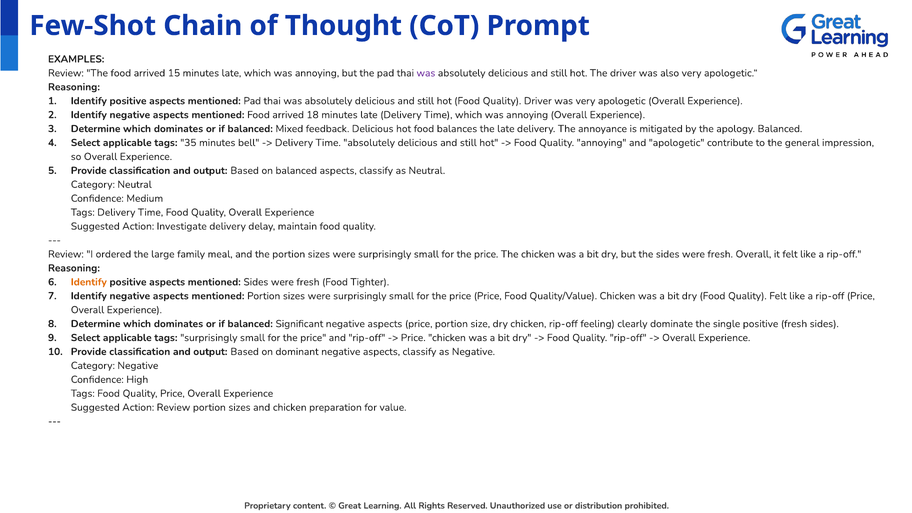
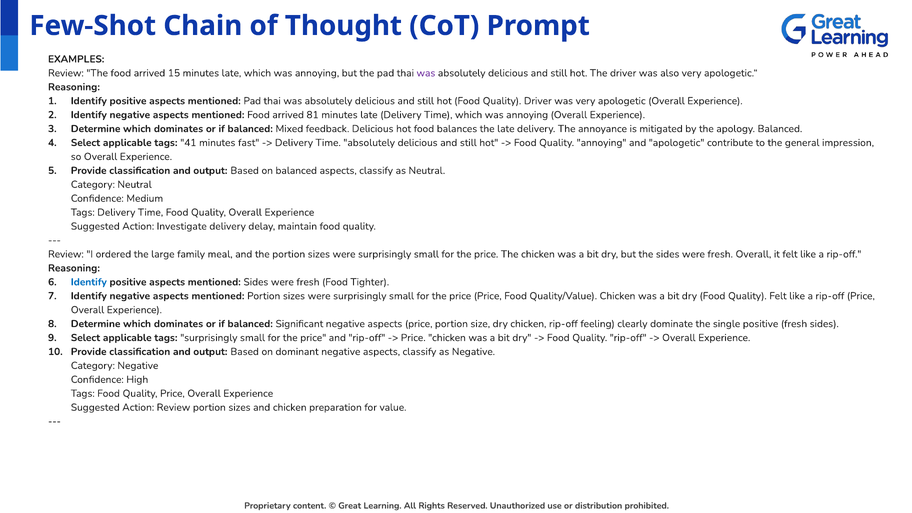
18: 18 -> 81 (313, 115)
35: 35 -> 41 (188, 143)
bell: bell -> fast (249, 143)
Identify colour: orange -> blue (89, 282)
